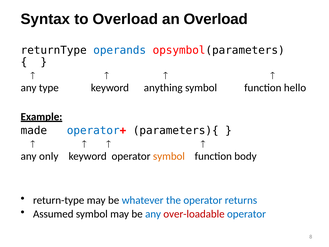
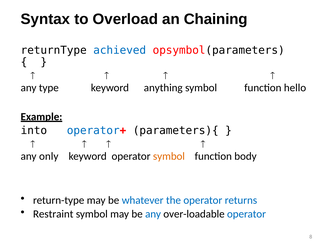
an Overload: Overload -> Chaining (216, 19)
operands: operands -> achieved (120, 50)
made: made -> into (34, 130)
Assumed: Assumed -> Restraint (53, 214)
over-loadable colour: red -> black (194, 214)
